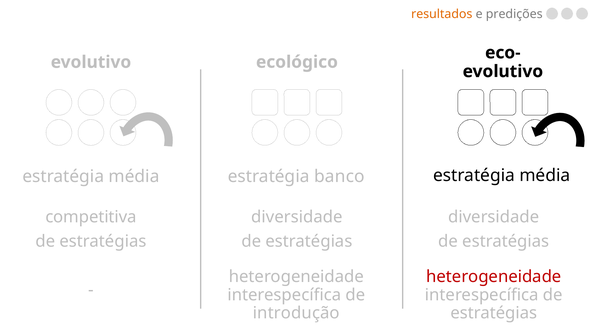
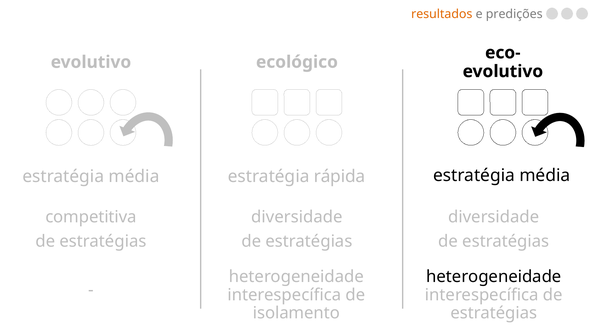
banco: banco -> rápida (340, 176)
heterogeneidade colour: red -> black (494, 276)
introdução: introdução -> isolamento (296, 313)
